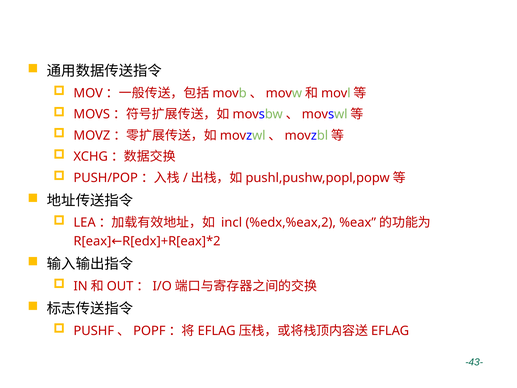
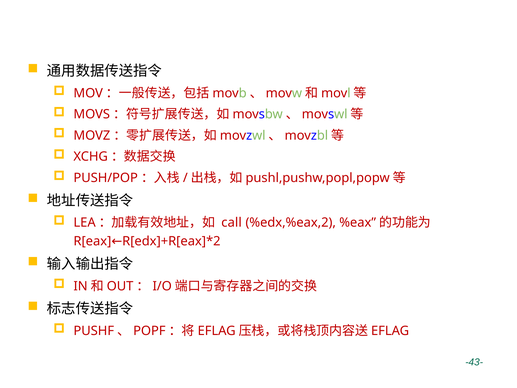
incl: incl -> call (232, 223)
